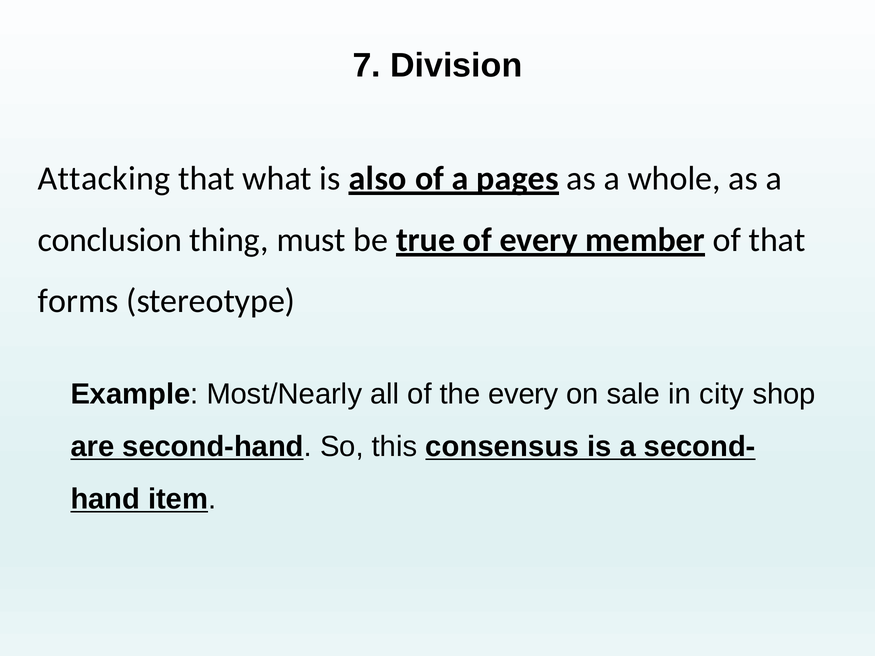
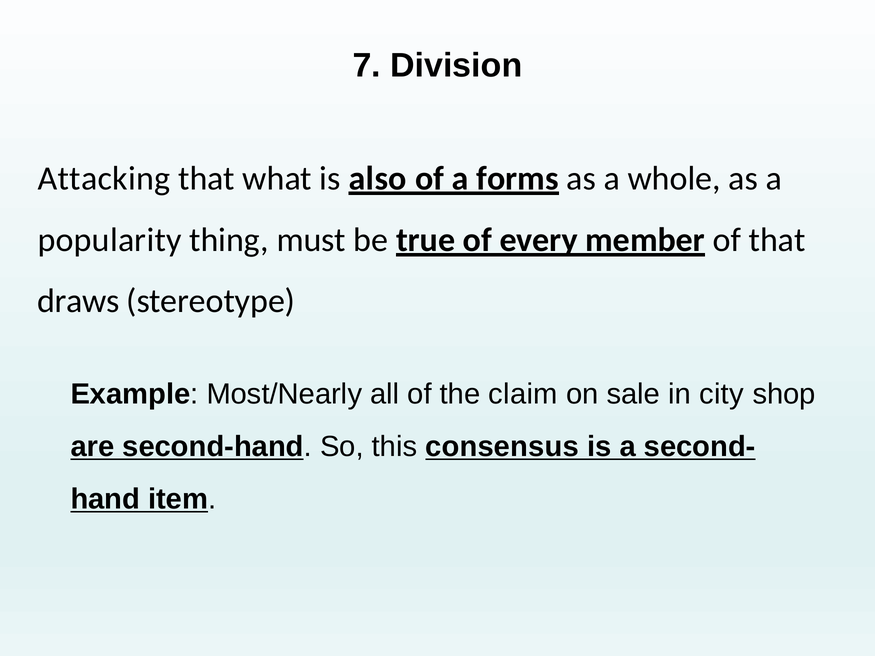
pages: pages -> forms (517, 179)
conclusion: conclusion -> popularity (110, 240)
forms: forms -> draws (78, 301)
the every: every -> claim (523, 394)
